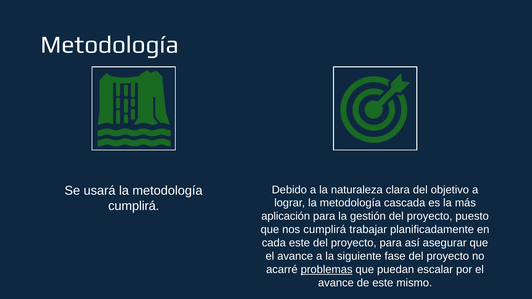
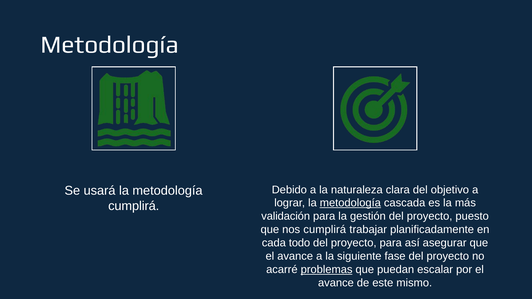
metodología underline: none -> present (350, 203)
aplicación: aplicación -> validación (286, 216)
cada este: este -> todo (300, 243)
